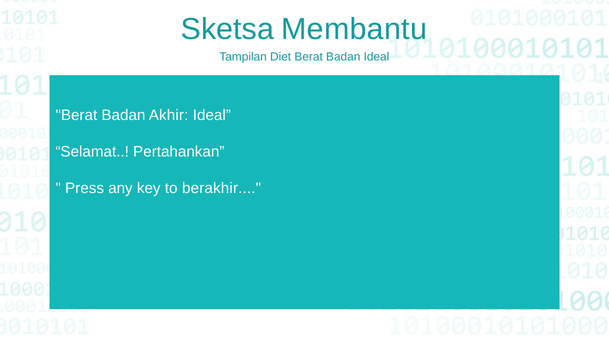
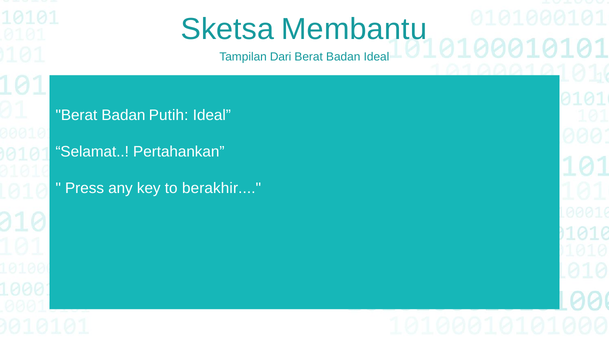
Diet: Diet -> Dari (281, 57)
Akhir: Akhir -> Putih (169, 115)
